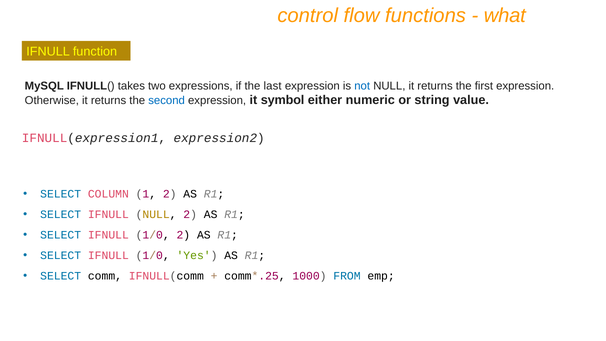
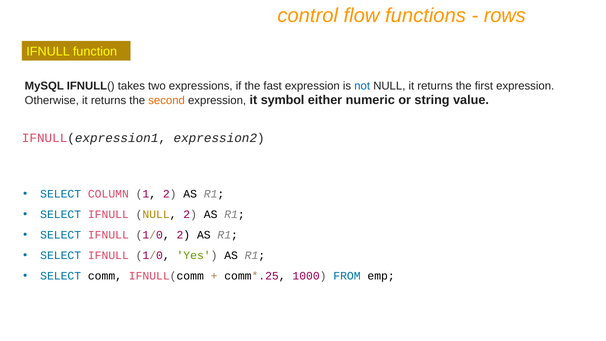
what: what -> rows (505, 16)
last: last -> fast (273, 86)
second colour: blue -> orange (167, 101)
